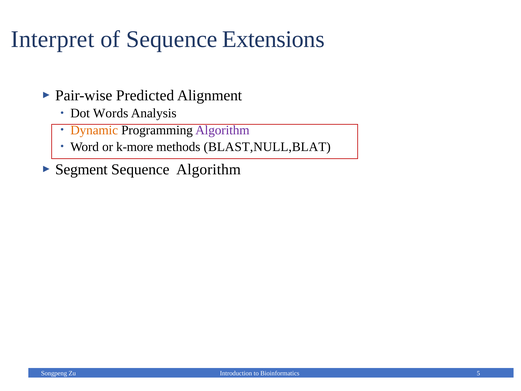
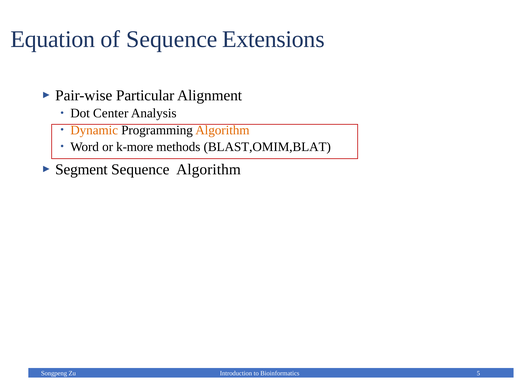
Interpret: Interpret -> Equation (53, 39)
Predicted: Predicted -> Particular (145, 96)
Words: Words -> Center (111, 113)
Algorithm colour: purple -> orange (222, 130)
BLAST,NULL,BLAT: BLAST,NULL,BLAT -> BLAST,OMIM,BLAT (267, 147)
